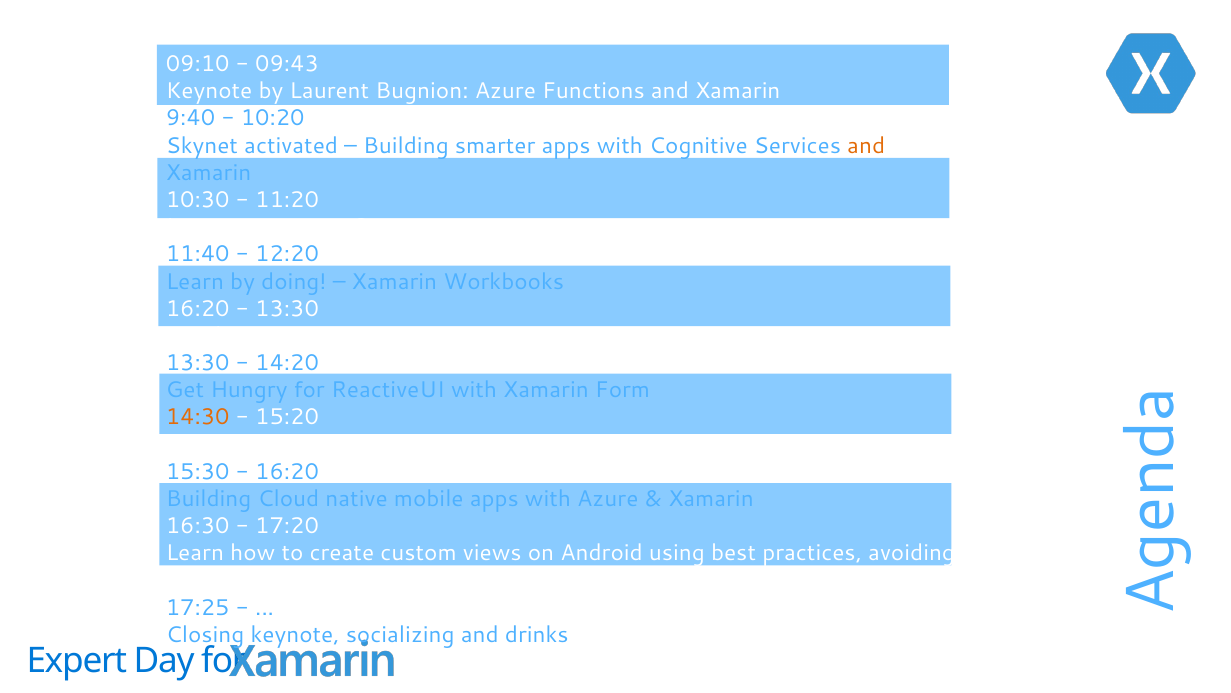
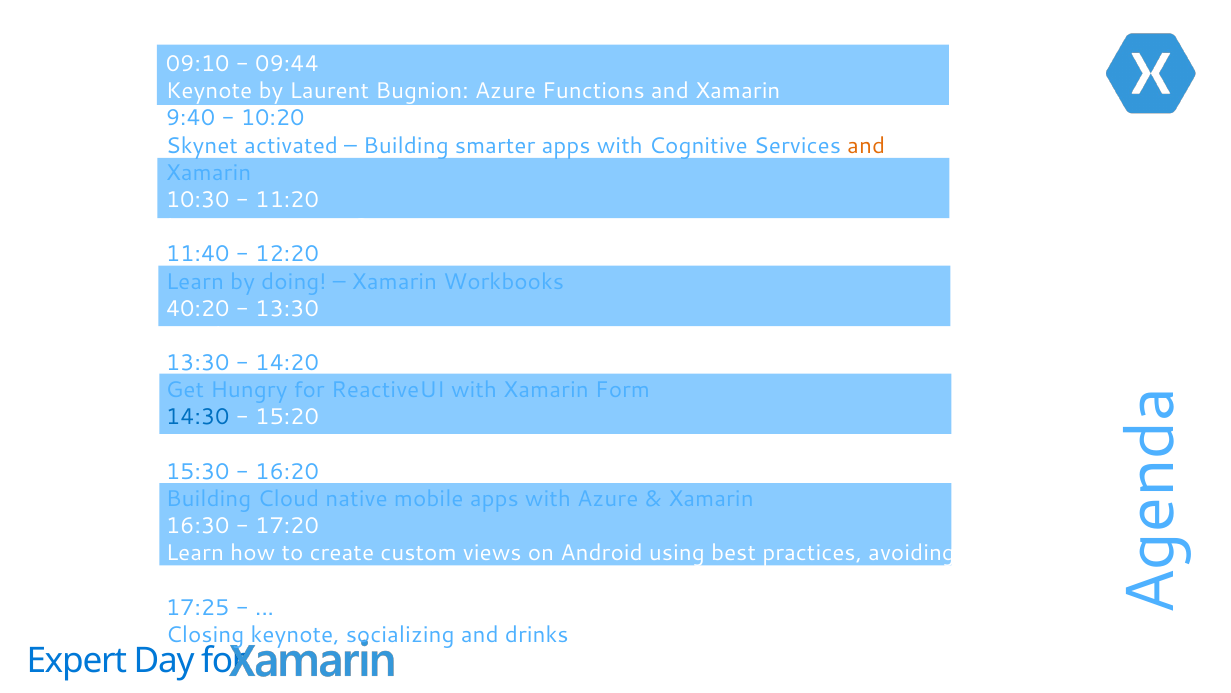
09:43: 09:43 -> 09:44 (287, 64)
16:20: 16:20 -> 40:20 (198, 308)
14:30 colour: orange -> blue (198, 417)
